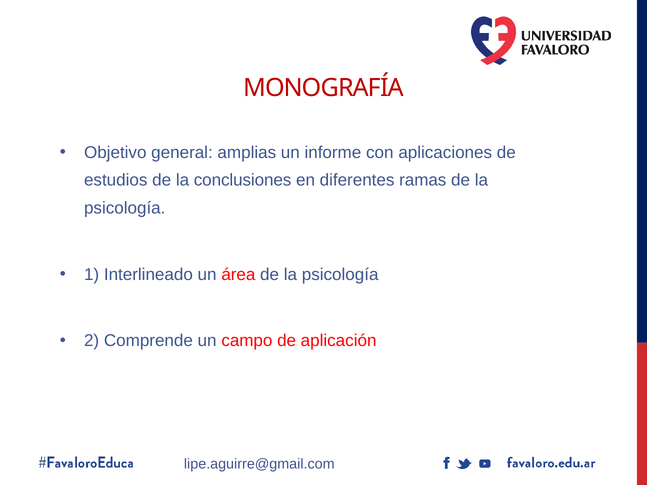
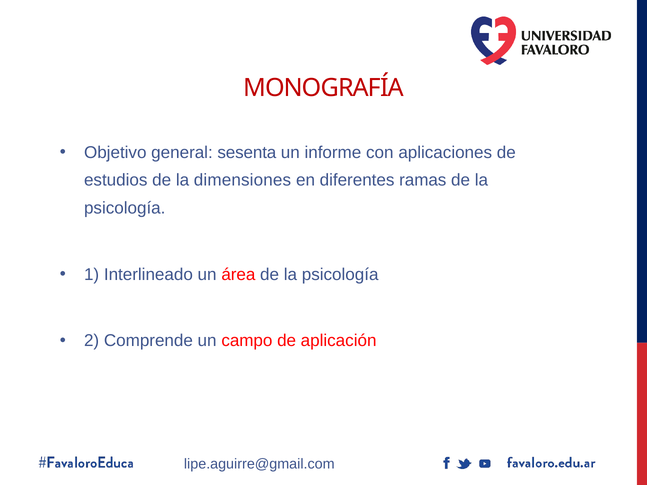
amplias: amplias -> sesenta (247, 153)
conclusiones: conclusiones -> dimensiones (242, 180)
